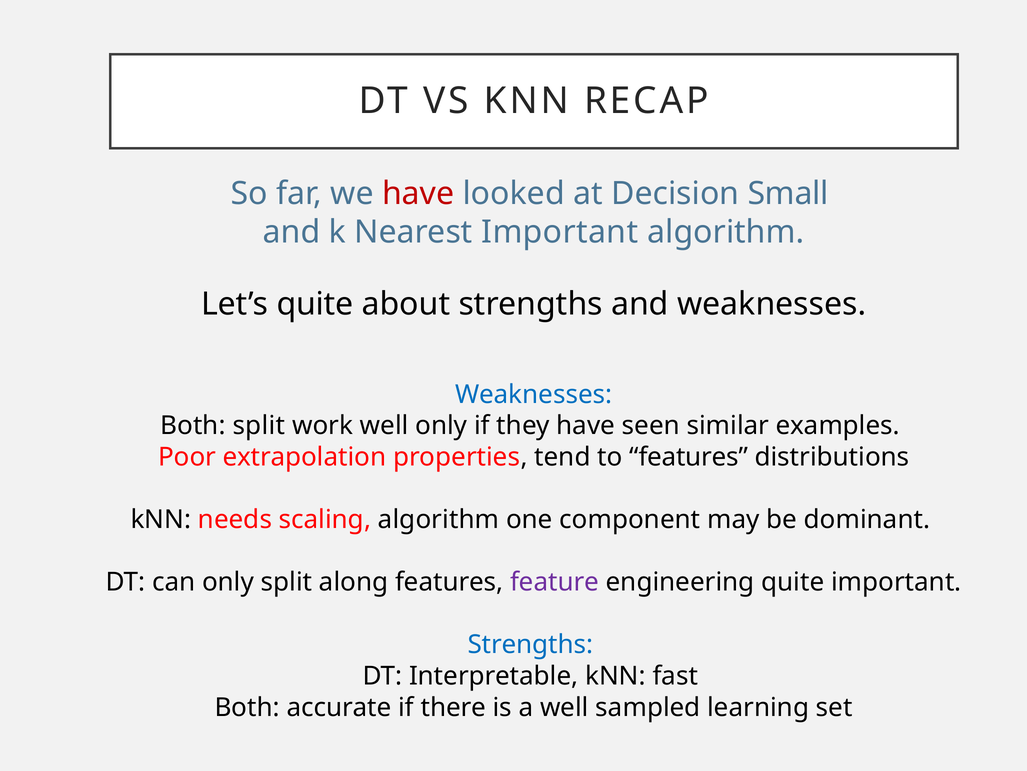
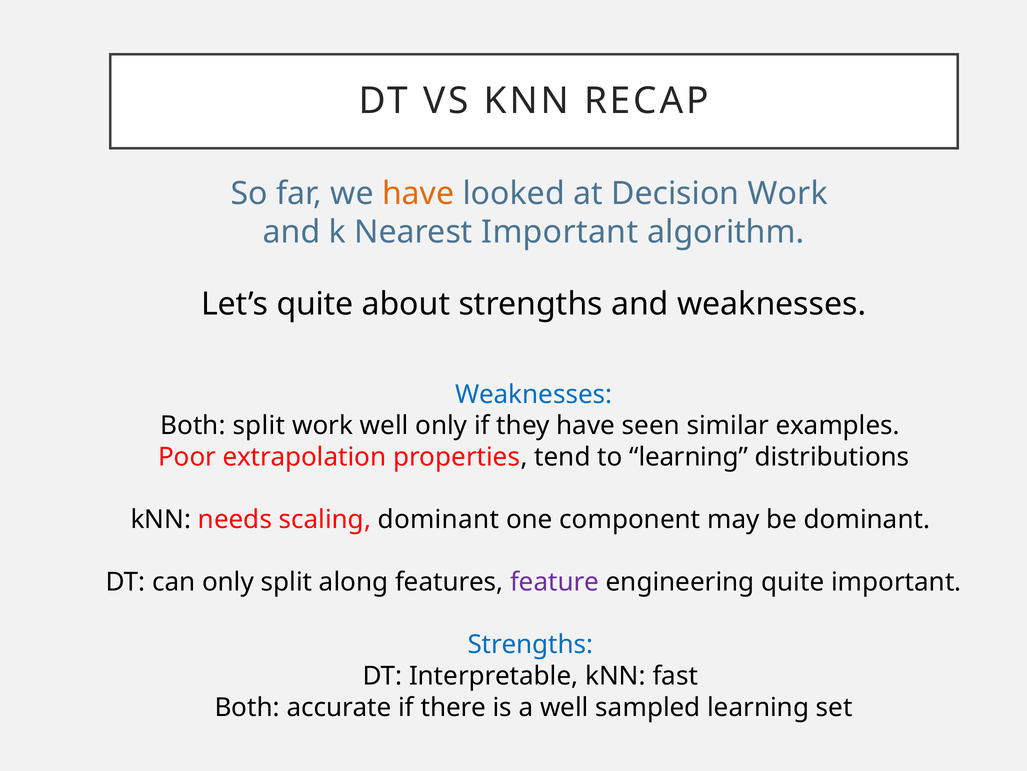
have colour: red -> orange (418, 194)
Decision Small: Small -> Work (788, 194)
to features: features -> learning (689, 457)
scaling algorithm: algorithm -> dominant (438, 519)
